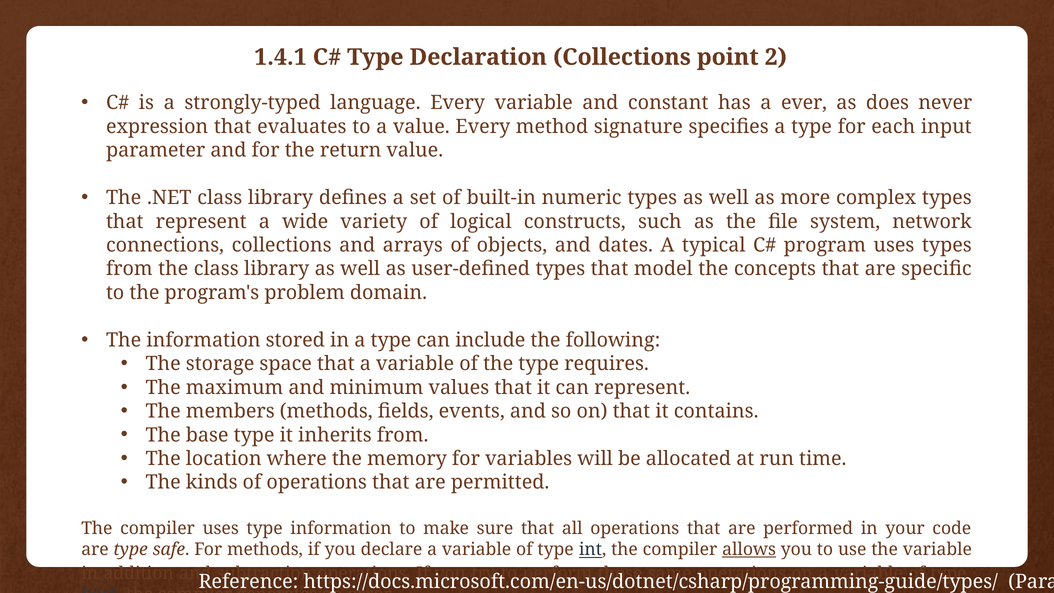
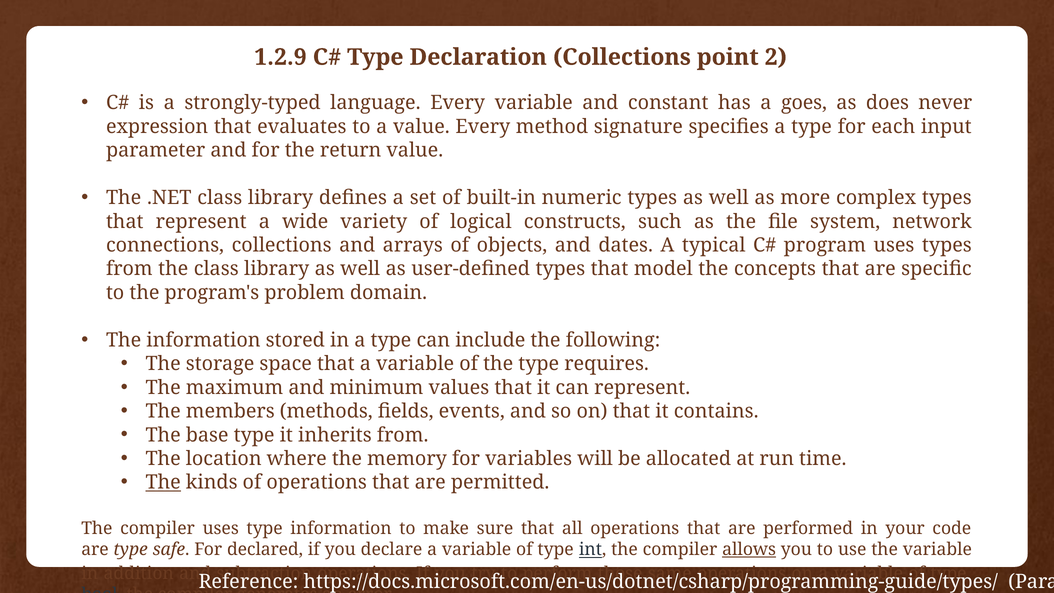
1.4.1: 1.4.1 -> 1.2.9 (280, 57)
ever: ever -> goes (804, 103)
The underline: none -> present (163, 482)
For methods: methods -> declared (265, 550)
